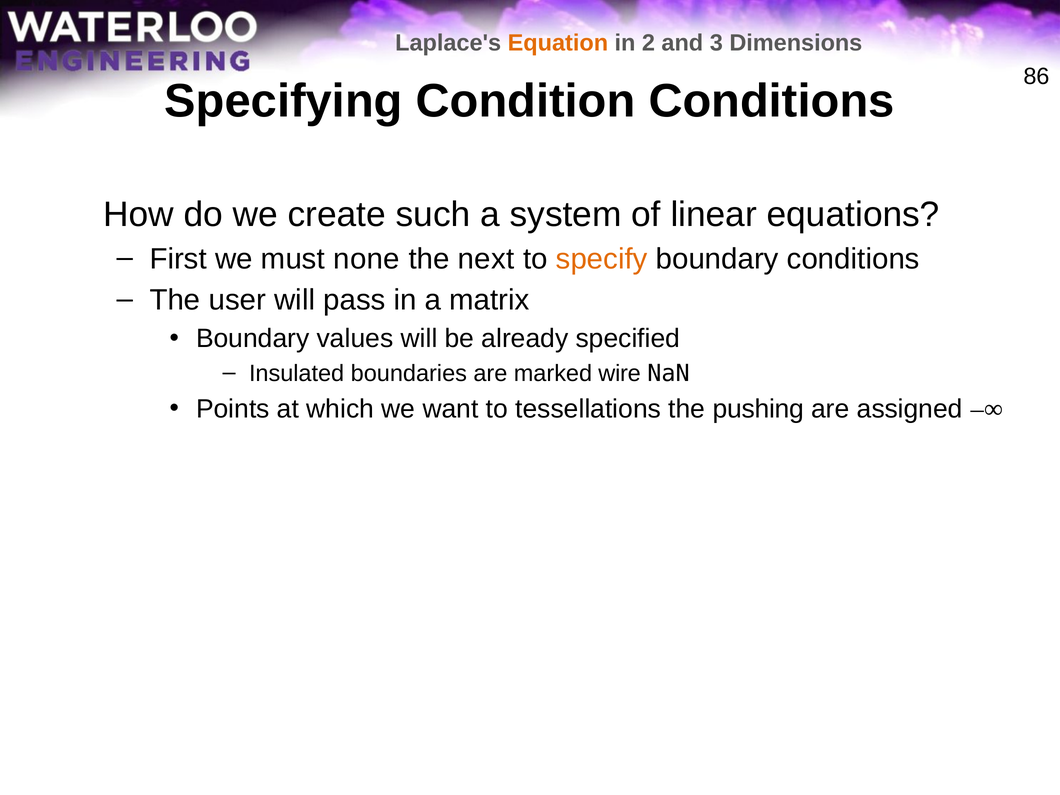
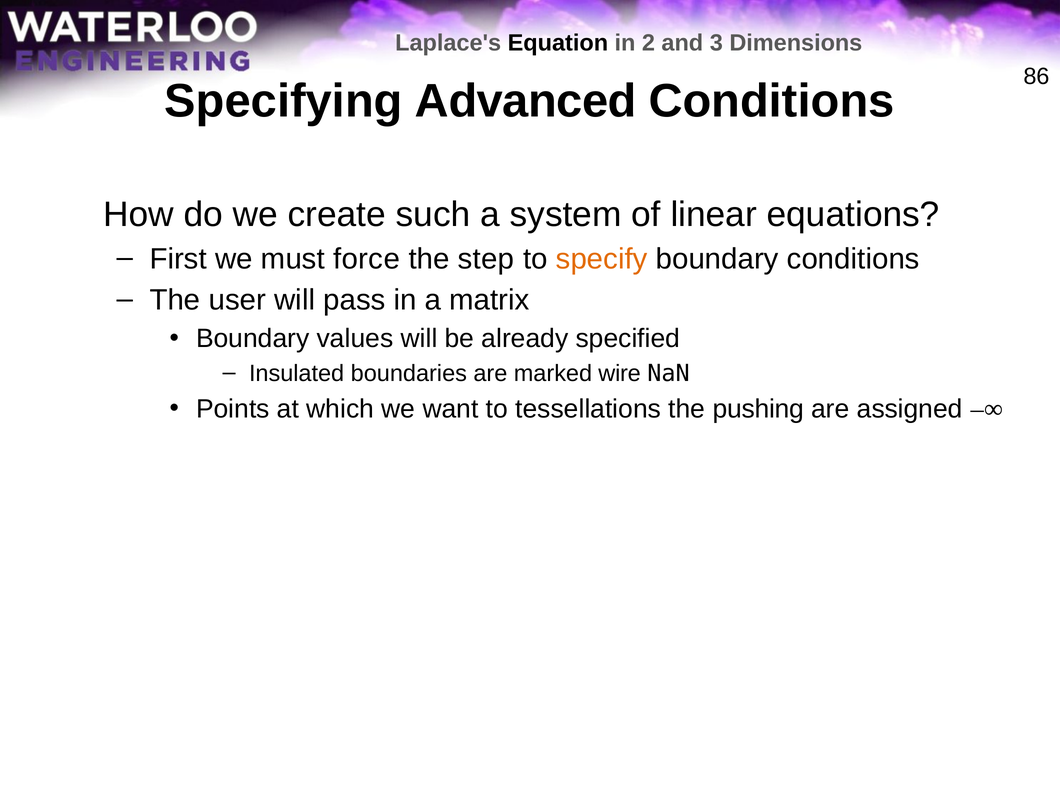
Equation colour: orange -> black (558, 43)
Condition: Condition -> Advanced (526, 101)
none: none -> force (367, 259)
next: next -> step (486, 259)
